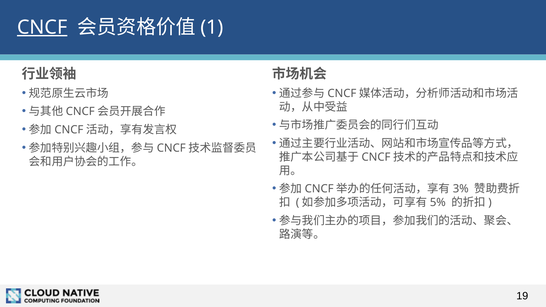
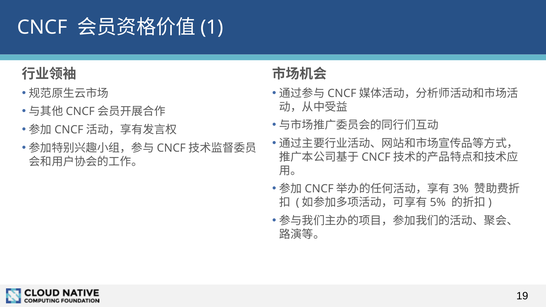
CNCF underline: present -> none (42, 27)
